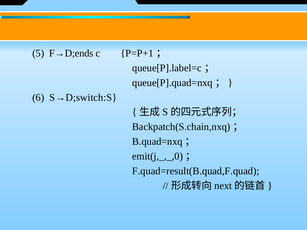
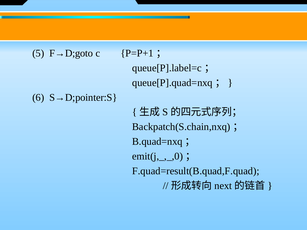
F→D;ends: F→D;ends -> F→D;goto (71, 53)
S→D;switch:S: S→D;switch:S -> S→D;pointer:S (83, 97)
